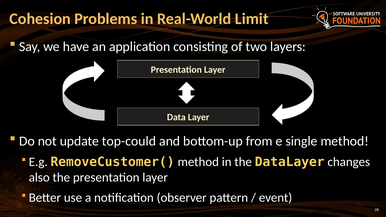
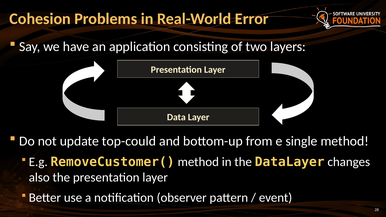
Limit: Limit -> Error (252, 19)
